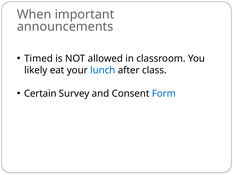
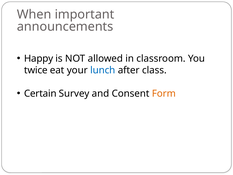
Timed: Timed -> Happy (39, 59)
likely: likely -> twice (36, 70)
Form colour: blue -> orange (164, 93)
